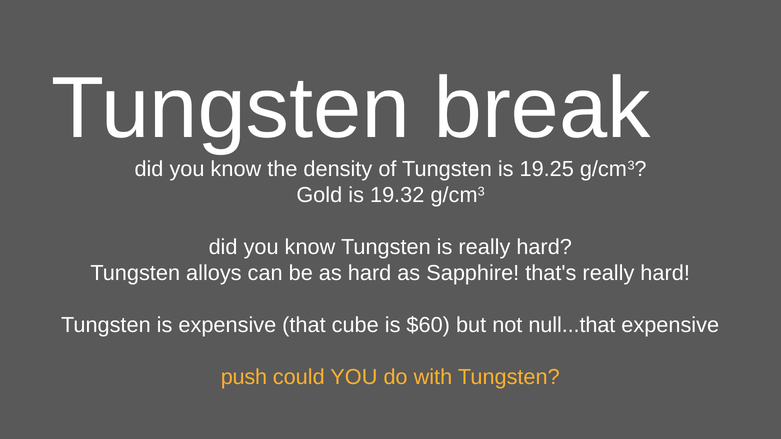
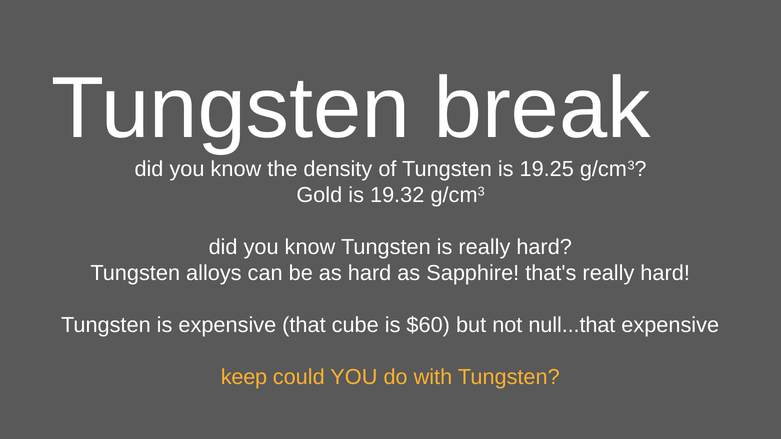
push: push -> keep (244, 377)
